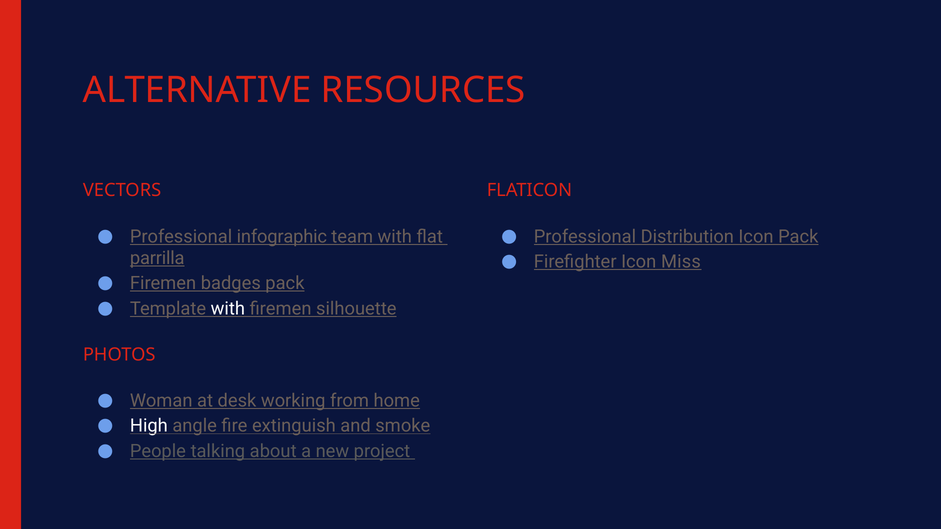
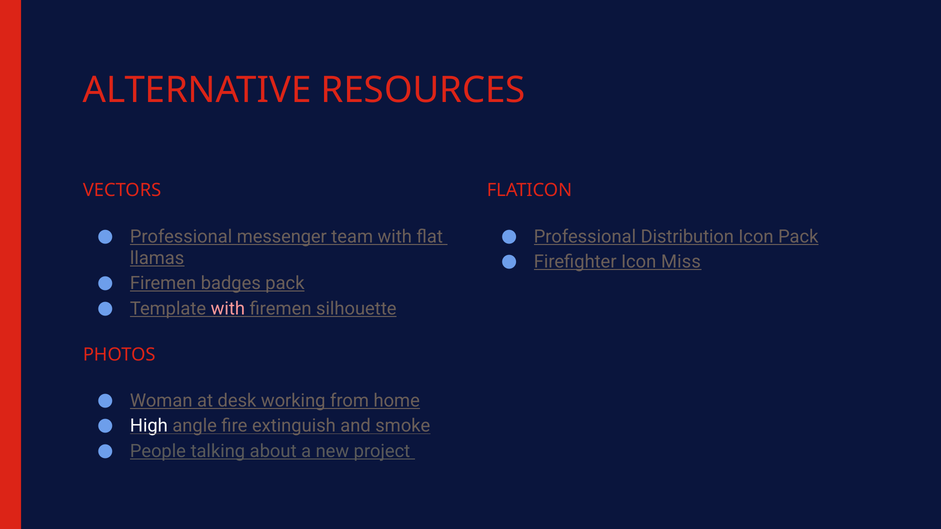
infographic: infographic -> messenger (282, 237)
parrilla: parrilla -> llamas (157, 258)
with colour: white -> pink (228, 309)
